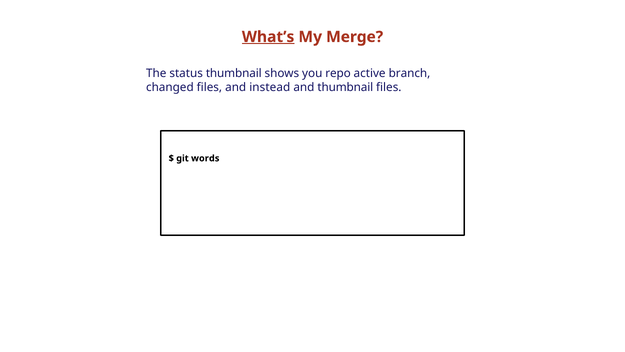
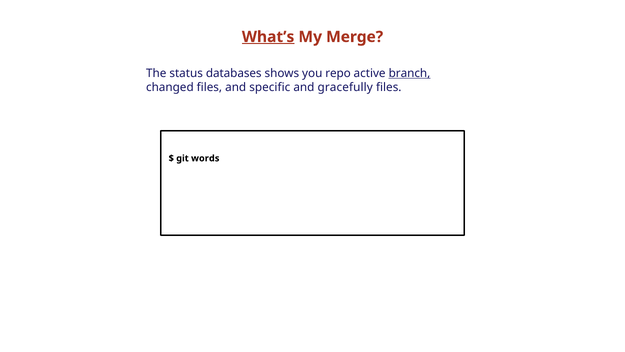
status thumbnail: thumbnail -> databases (234, 73)
branch underline: none -> present (410, 73)
instead: instead -> specific (270, 87)
and thumbnail: thumbnail -> gracefully (345, 87)
